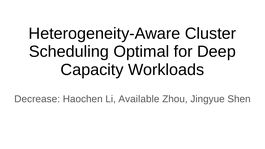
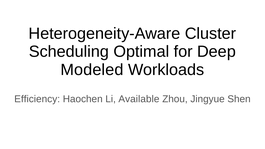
Capacity: Capacity -> Modeled (92, 70)
Decrease: Decrease -> Efficiency (37, 99)
